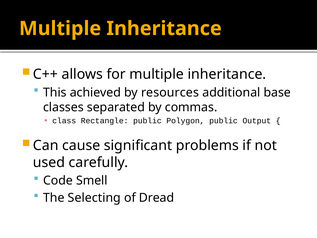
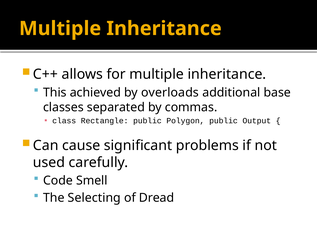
resources: resources -> overloads (170, 92)
